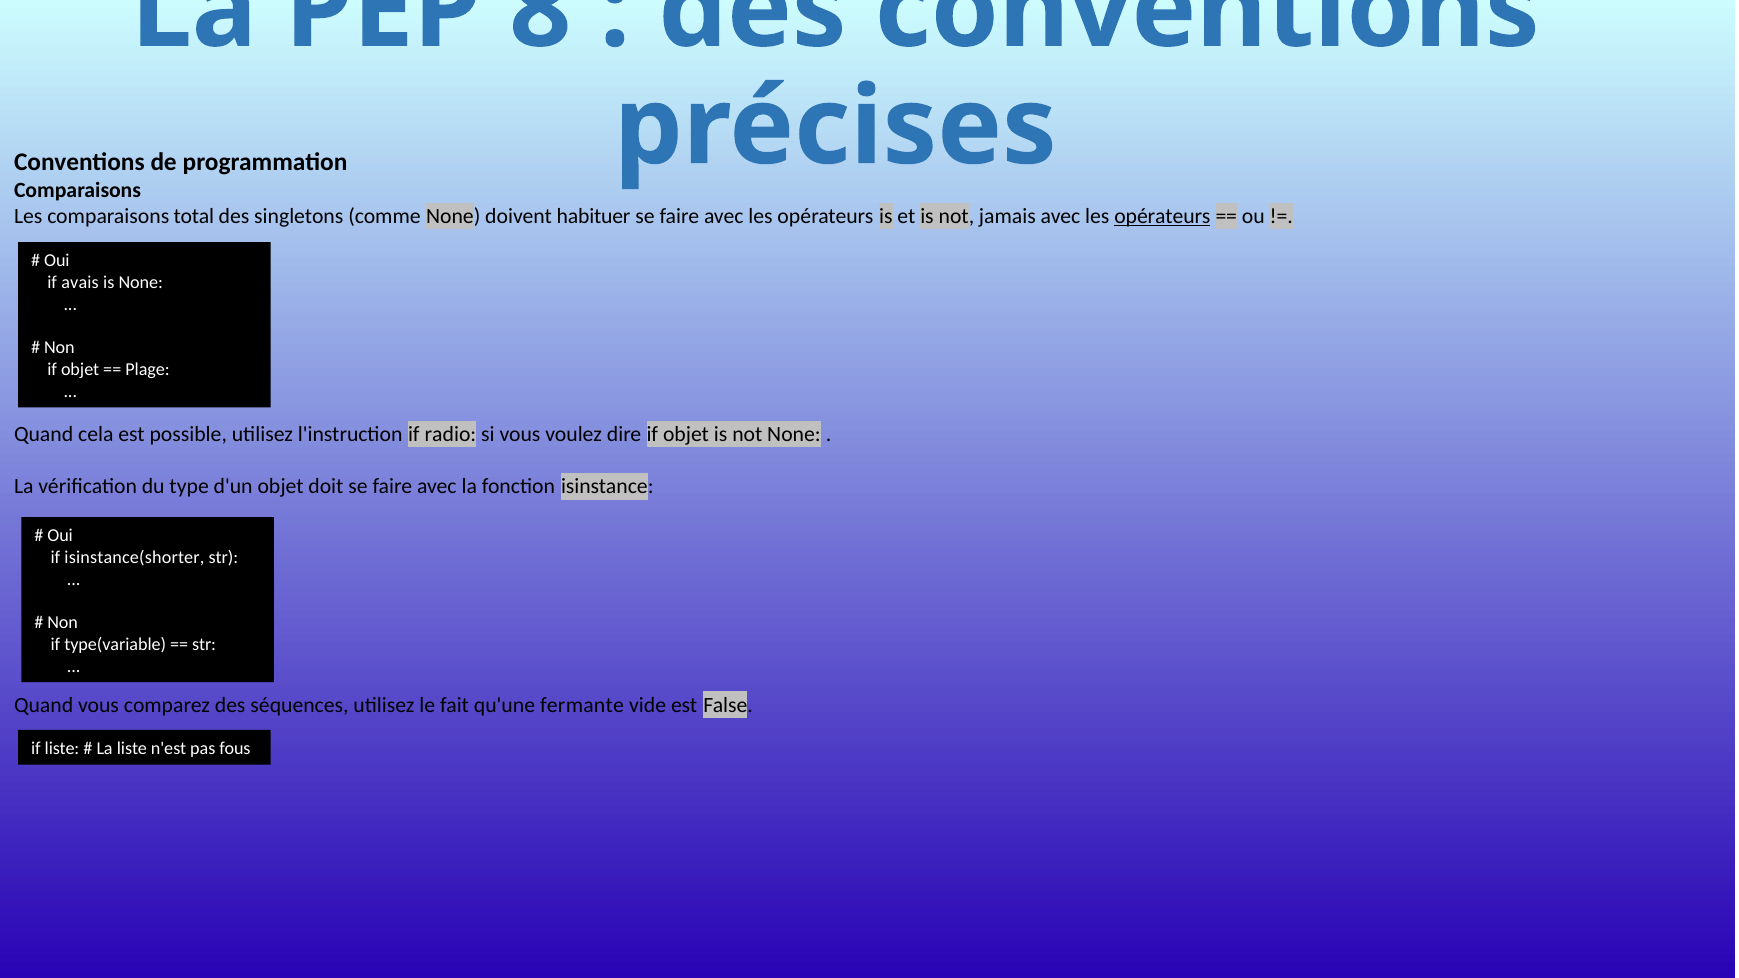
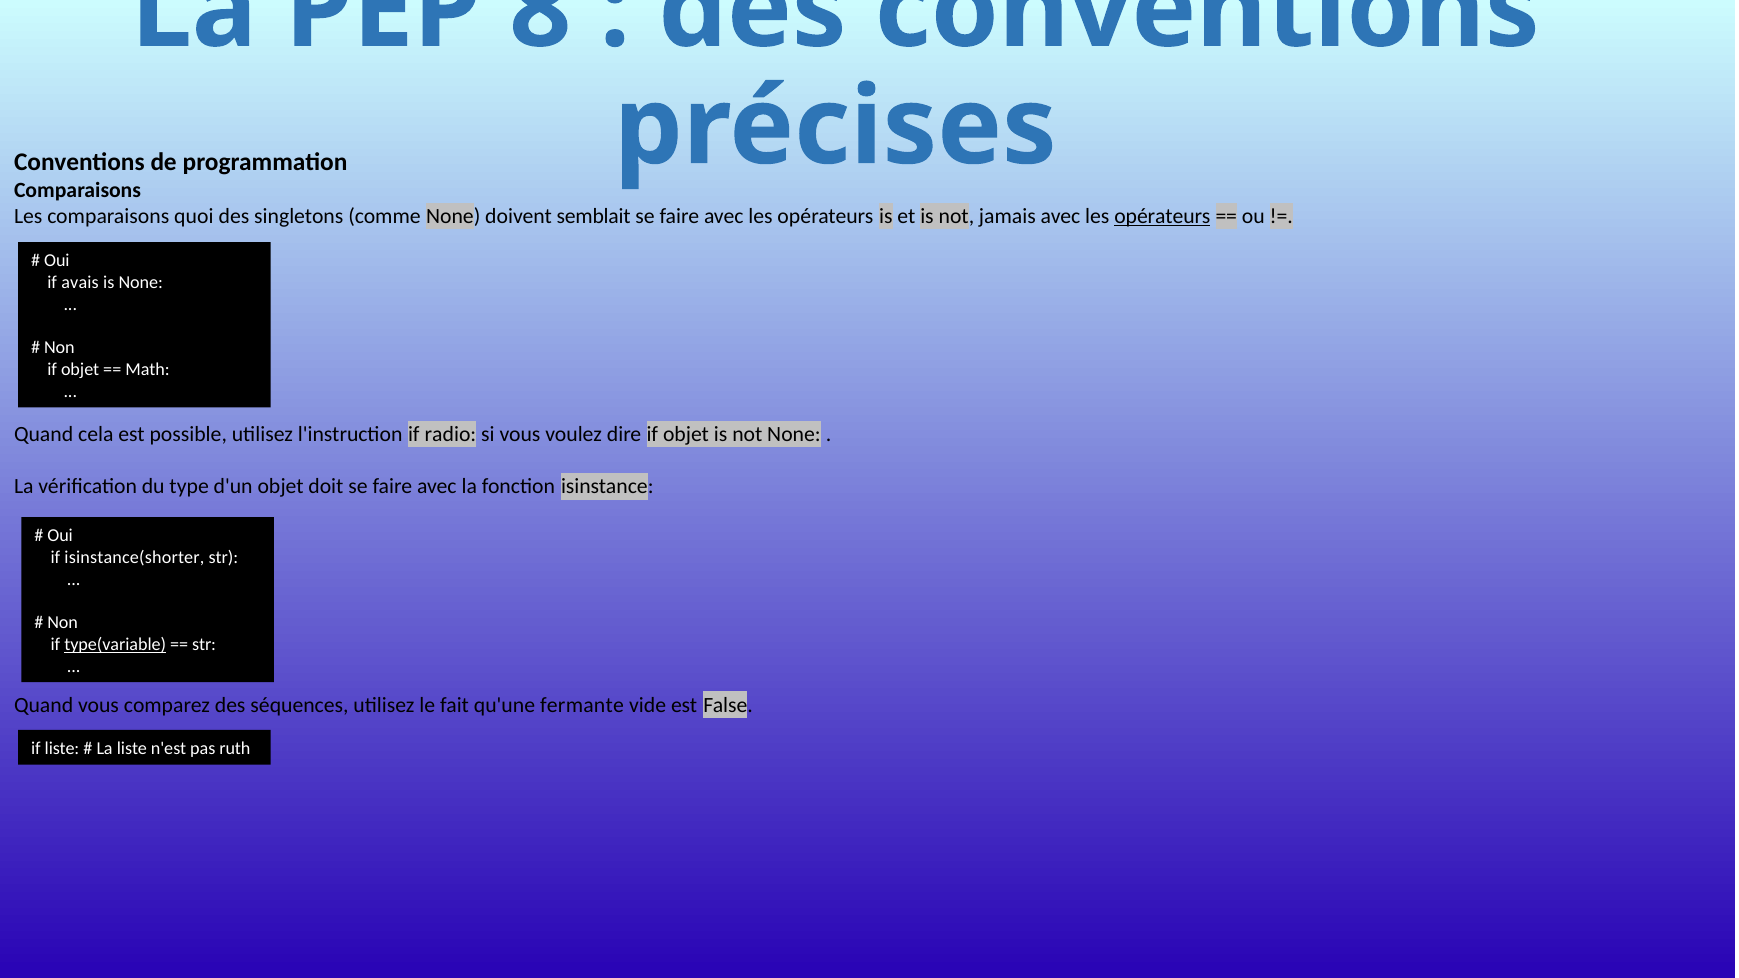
total: total -> quoi (194, 216)
habituer: habituer -> semblait (594, 216)
Plage: Plage -> Math (148, 370)
type(variable underline: none -> present (115, 645)
fous: fous -> ruth (235, 749)
